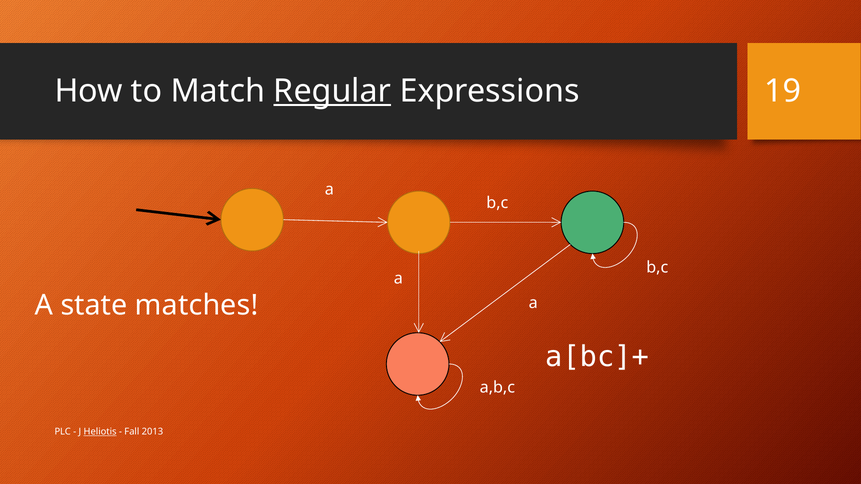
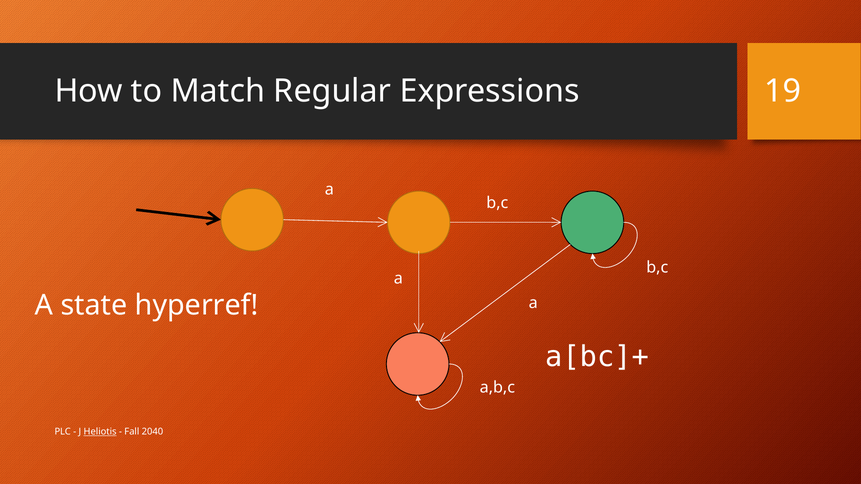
Regular underline: present -> none (332, 91)
matches: matches -> hyperref (197, 306)
2013: 2013 -> 2040 (152, 432)
